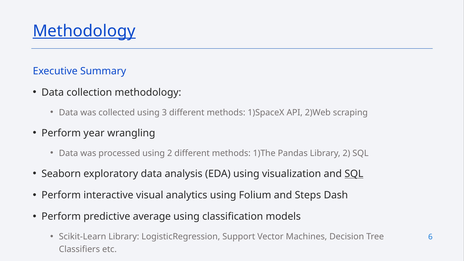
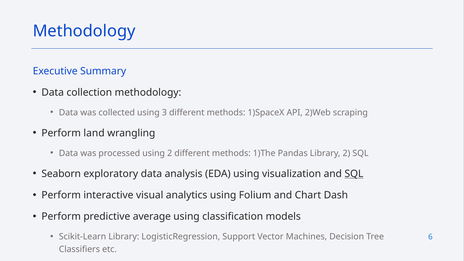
Methodology underline: present -> none (84, 31)
year: year -> land (94, 133)
Steps: Steps -> Chart (308, 195)
